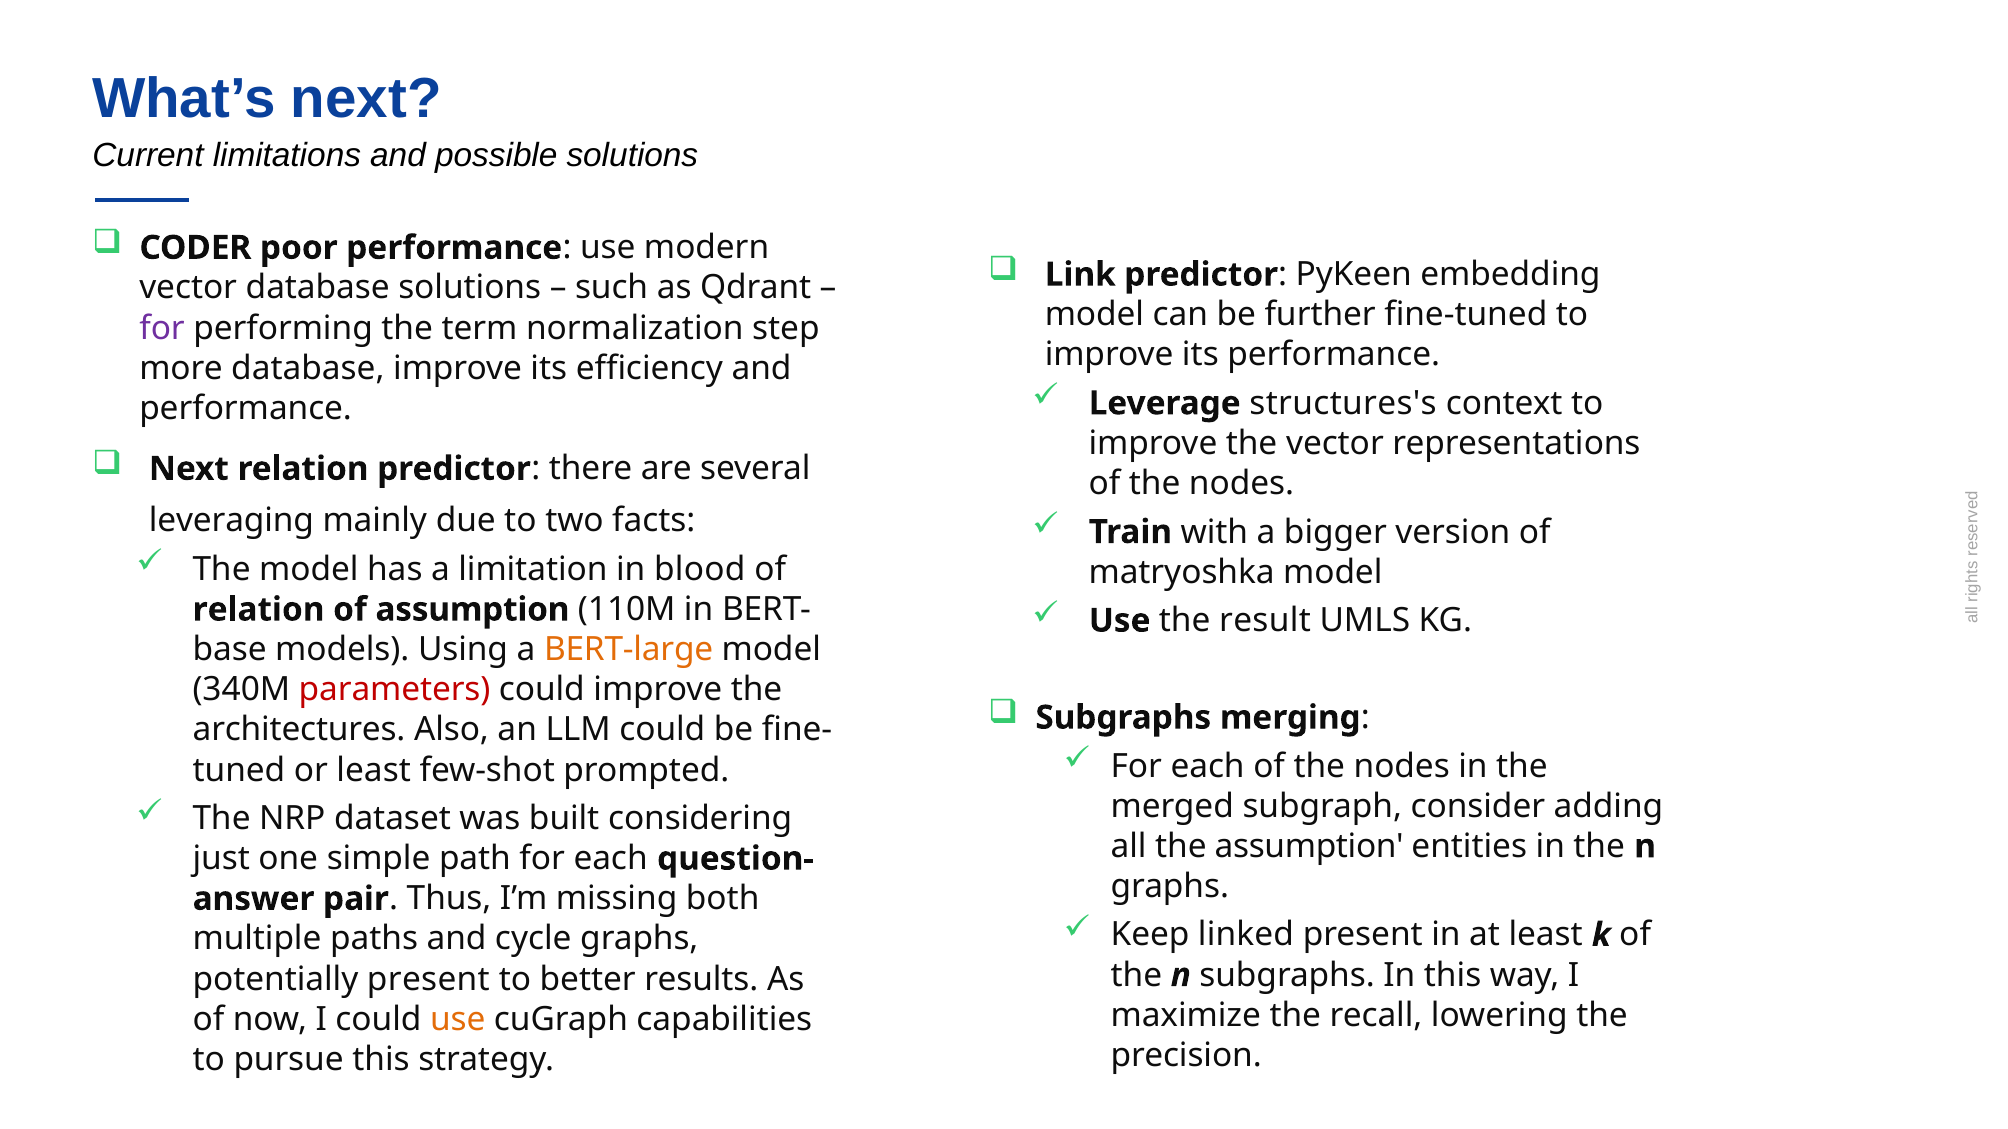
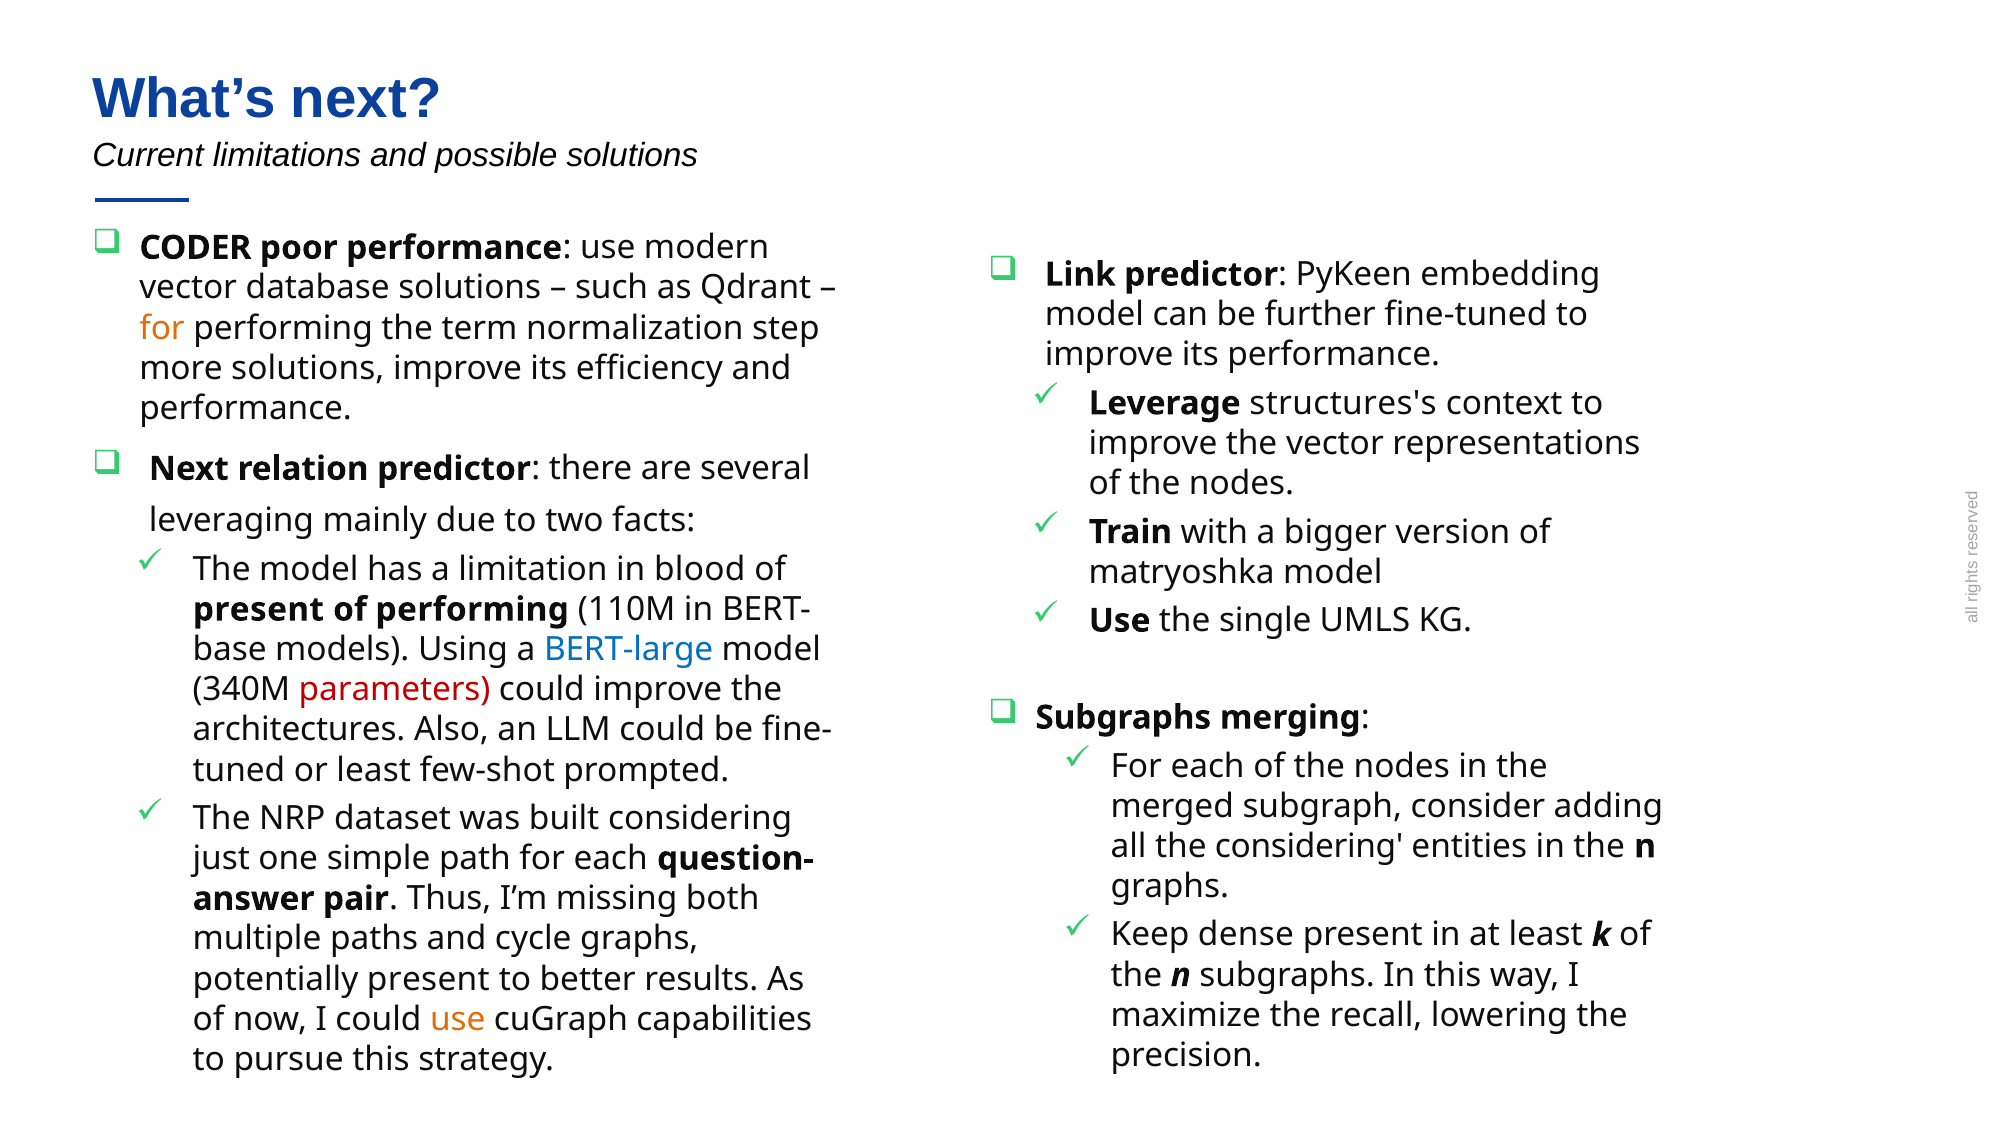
for colour: purple -> orange (162, 328)
more database: database -> solutions (308, 368)
result: result -> single (1265, 621)
relation: relation -> present (258, 610)
of assumption: assumption -> performing (472, 610)
BERT-large colour: orange -> blue (629, 650)
the assumption: assumption -> considering (1309, 847)
linked: linked -> dense (1246, 935)
